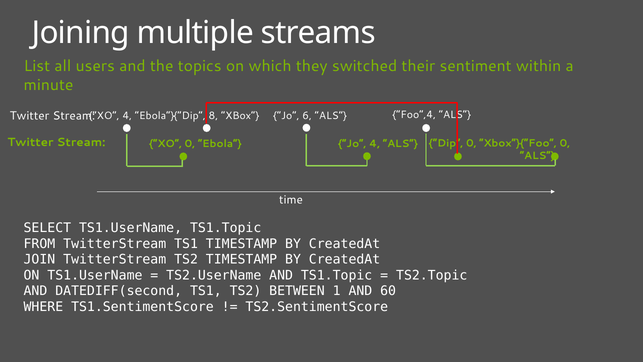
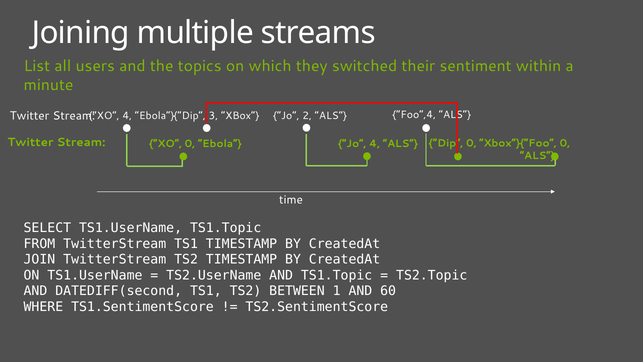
8: 8 -> 3 (213, 115)
6: 6 -> 2 (307, 116)
